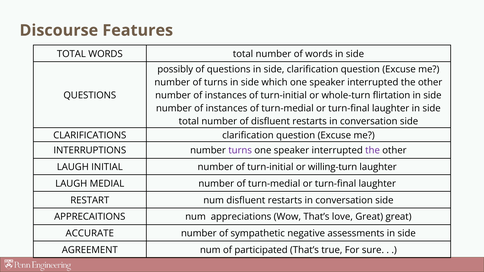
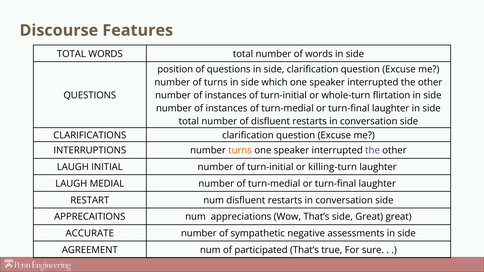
possibly: possibly -> position (175, 69)
turns colour: purple -> orange (240, 151)
willing-turn: willing-turn -> killing-turn (333, 167)
That’s love: love -> side (342, 217)
